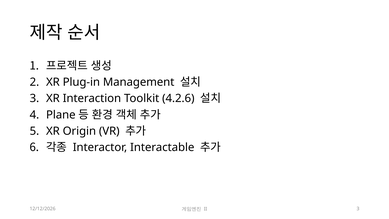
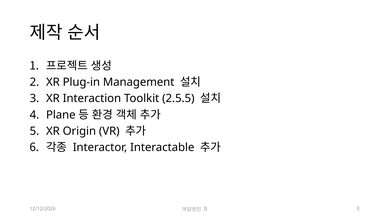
4.2.6: 4.2.6 -> 2.5.5 (178, 98)
